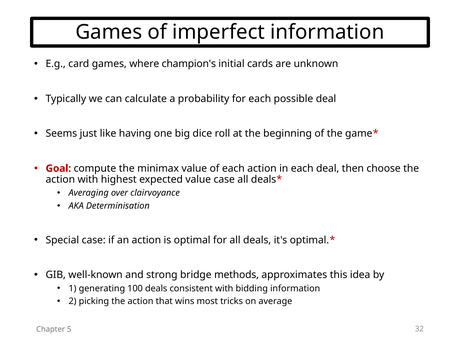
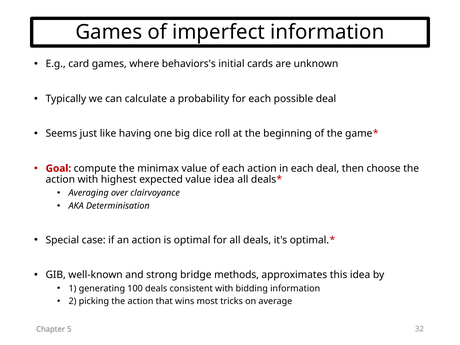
champion's: champion's -> behaviors's (189, 64)
value case: case -> idea (224, 179)
